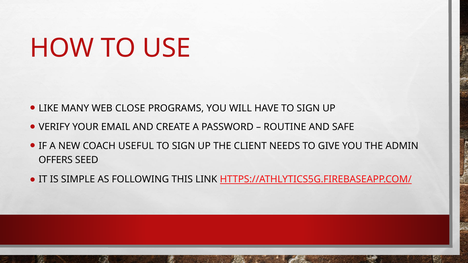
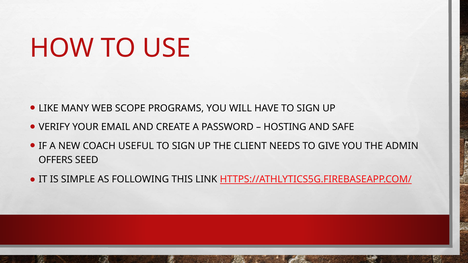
CLOSE: CLOSE -> SCOPE (130, 108)
ROUTINE: ROUTINE -> HOSTING (285, 127)
